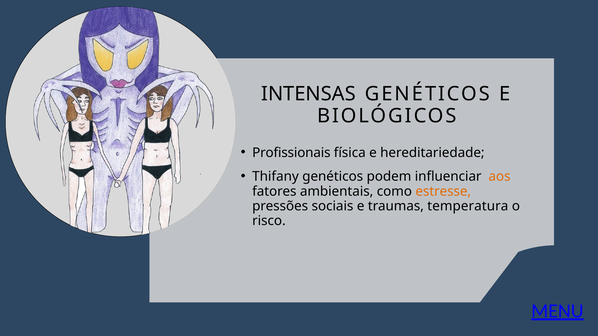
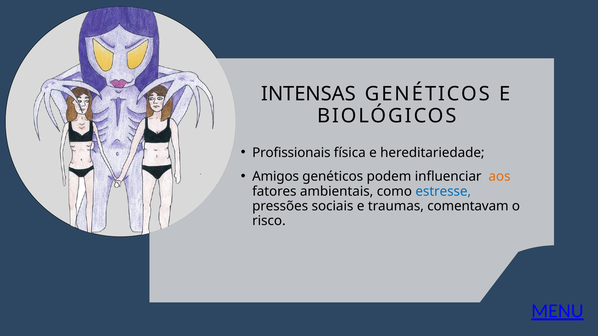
Thifany: Thifany -> Amigos (276, 177)
estresse colour: orange -> blue (443, 191)
temperatura: temperatura -> comentavam (468, 206)
